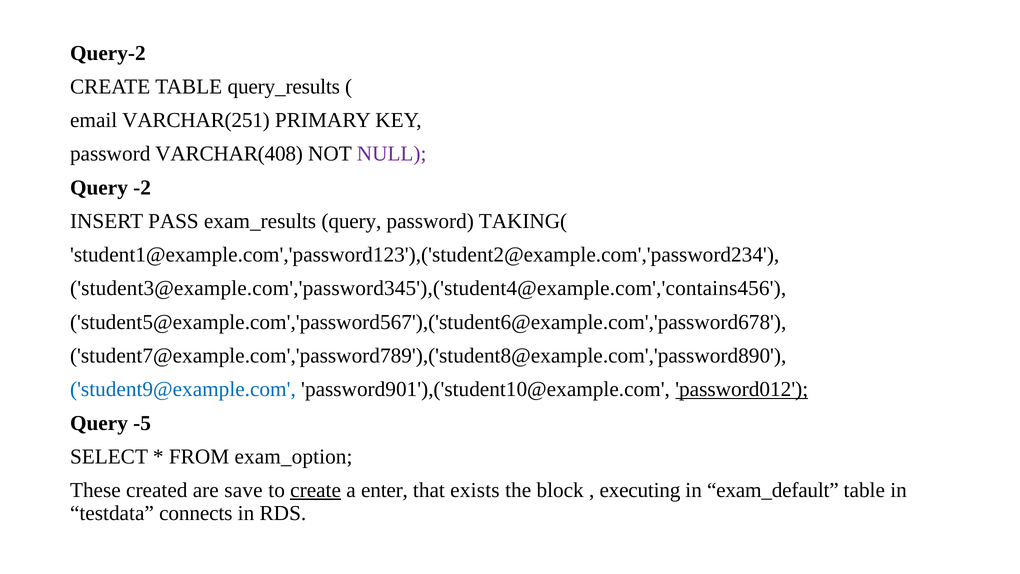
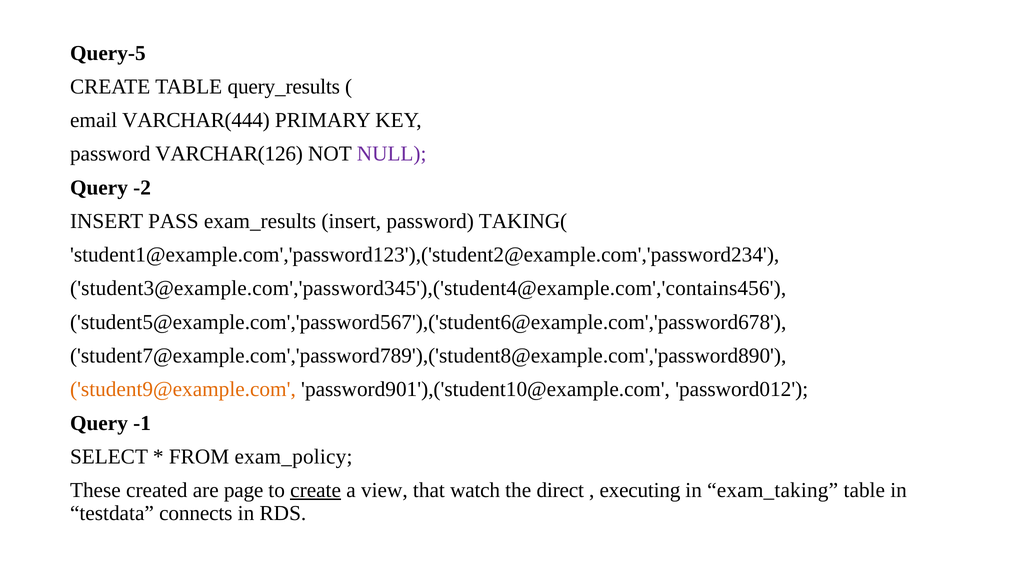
Query-2: Query-2 -> Query-5 (108, 53)
VARCHAR(251: VARCHAR(251 -> VARCHAR(444 (196, 120)
VARCHAR(408: VARCHAR(408 -> VARCHAR(126 (229, 154)
exam_results query: query -> insert (351, 221)
student9@example.com colour: blue -> orange (183, 389)
password012 underline: present -> none (742, 389)
-5: -5 -> -1 (142, 423)
exam_option: exam_option -> exam_policy (293, 456)
save: save -> page (244, 490)
enter: enter -> view (384, 490)
exists: exists -> watch (475, 490)
block: block -> direct (560, 490)
exam_default: exam_default -> exam_taking (773, 490)
